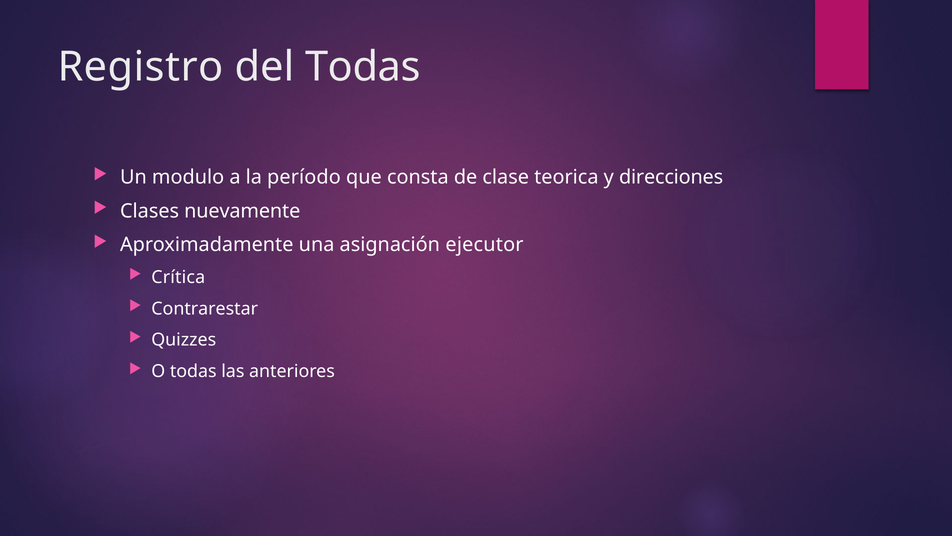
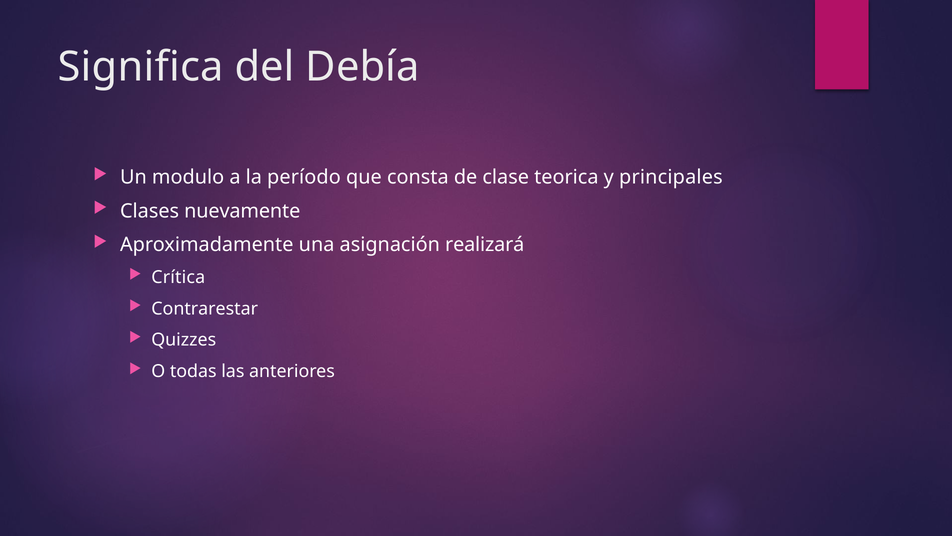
Registro: Registro -> Significa (141, 67)
del Todas: Todas -> Debía (363, 67)
direcciones: direcciones -> principales (671, 177)
ejecutor: ejecutor -> realizará (485, 245)
